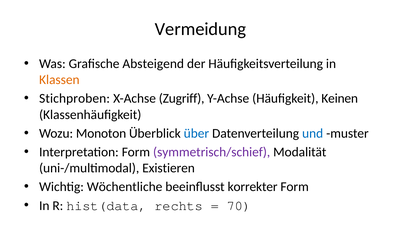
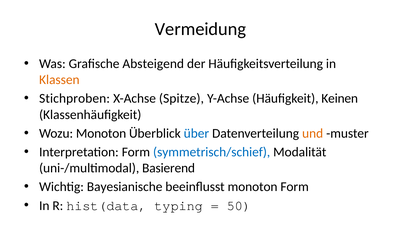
Zugriff: Zugriff -> Spitze (181, 98)
und colour: blue -> orange (313, 133)
symmetrisch/schief colour: purple -> blue (212, 152)
Existieren: Existieren -> Basierend (169, 168)
Wöchentliche: Wöchentliche -> Bayesianische (125, 187)
beeinflusst korrekter: korrekter -> monoton (253, 187)
rechts: rechts -> typing (179, 205)
70: 70 -> 50 (239, 205)
